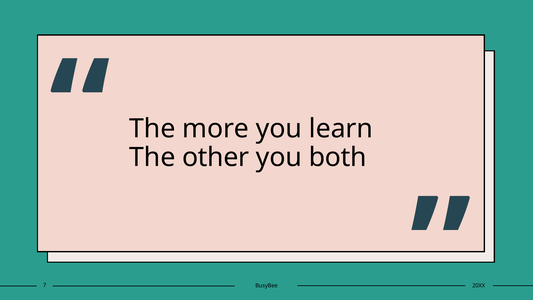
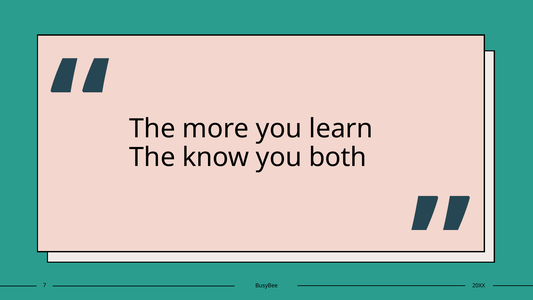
other: other -> know (216, 157)
